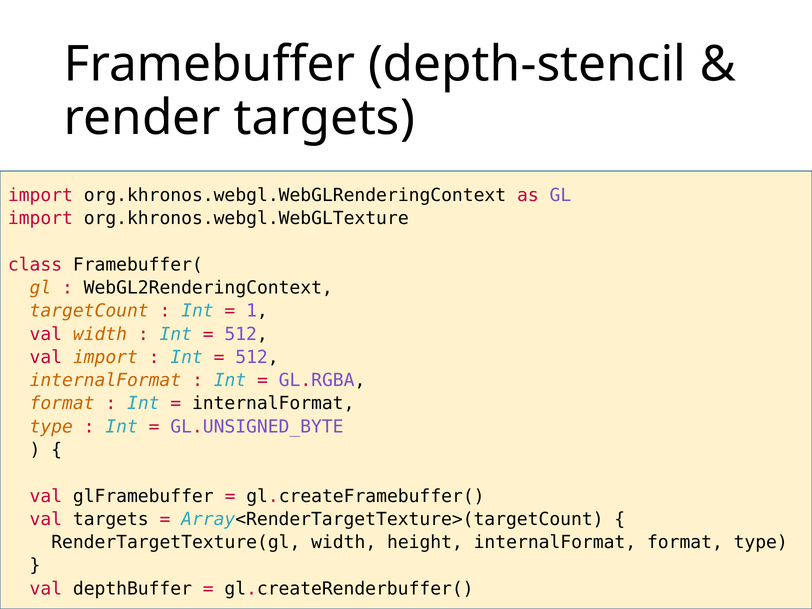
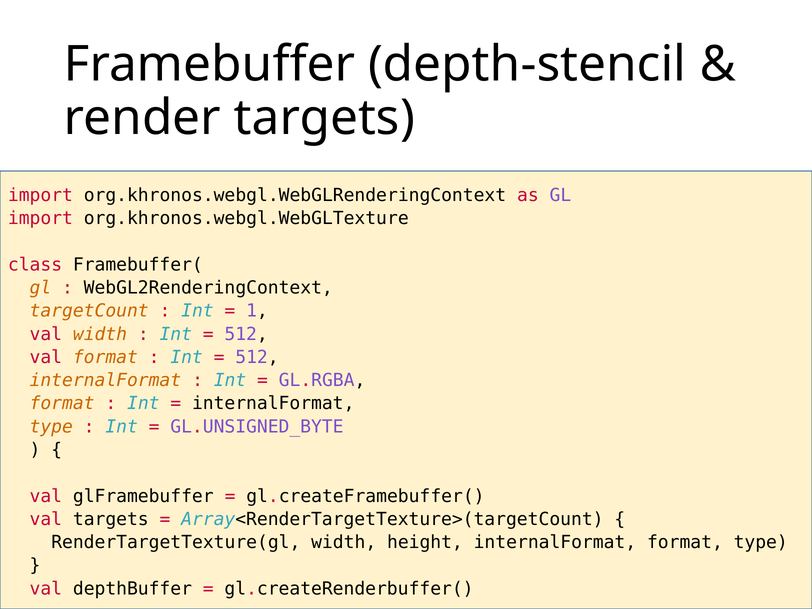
val import: import -> format (105, 357)
